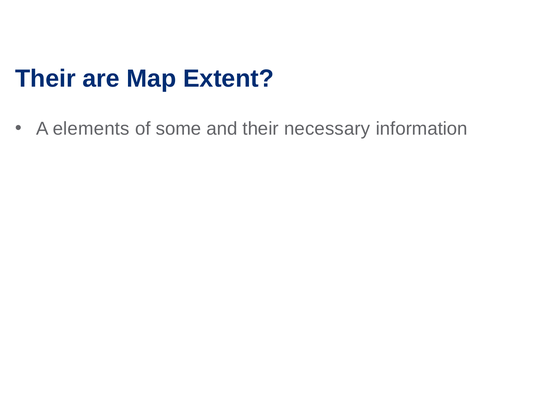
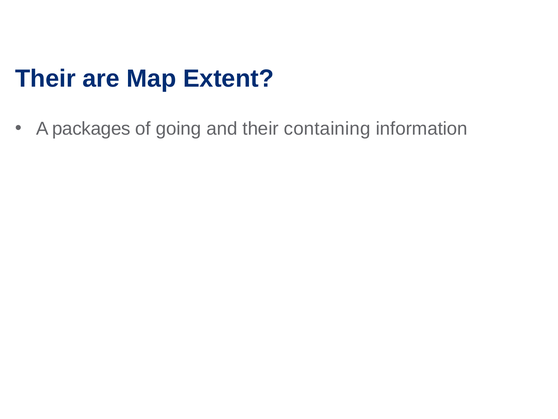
elements: elements -> packages (91, 129)
some: some -> going (179, 129)
necessary: necessary -> containing (327, 129)
